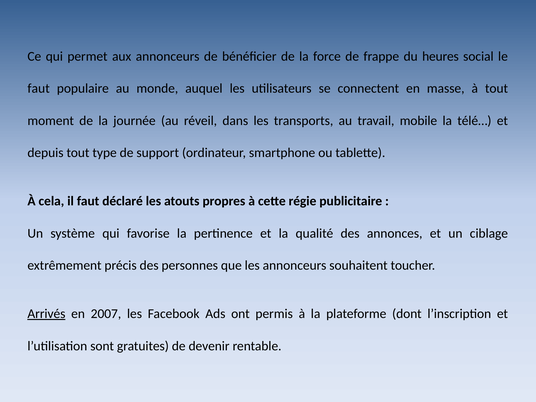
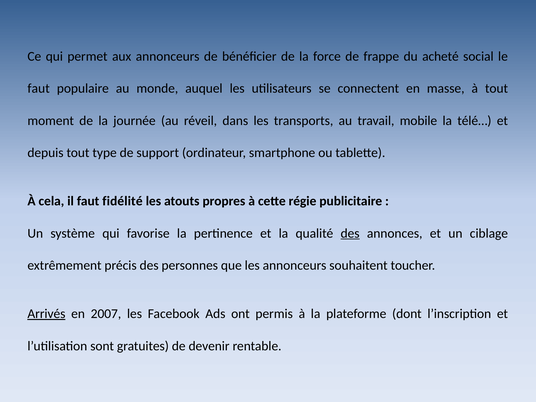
heures: heures -> acheté (440, 56)
déclaré: déclaré -> fidélité (122, 201)
des underline: none -> present (350, 233)
